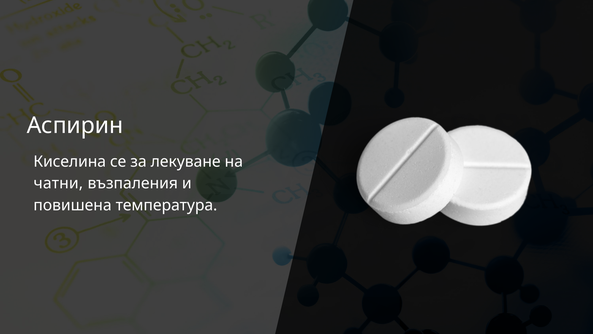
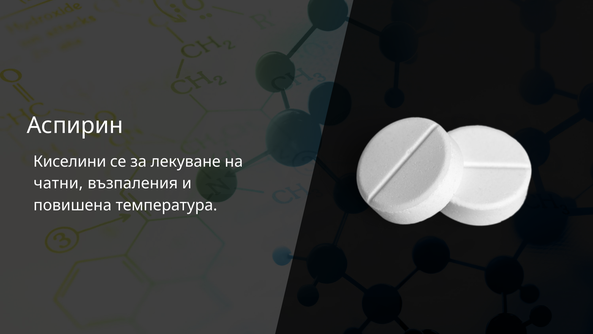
Киселина: Киселина -> Киселини (70, 161)
